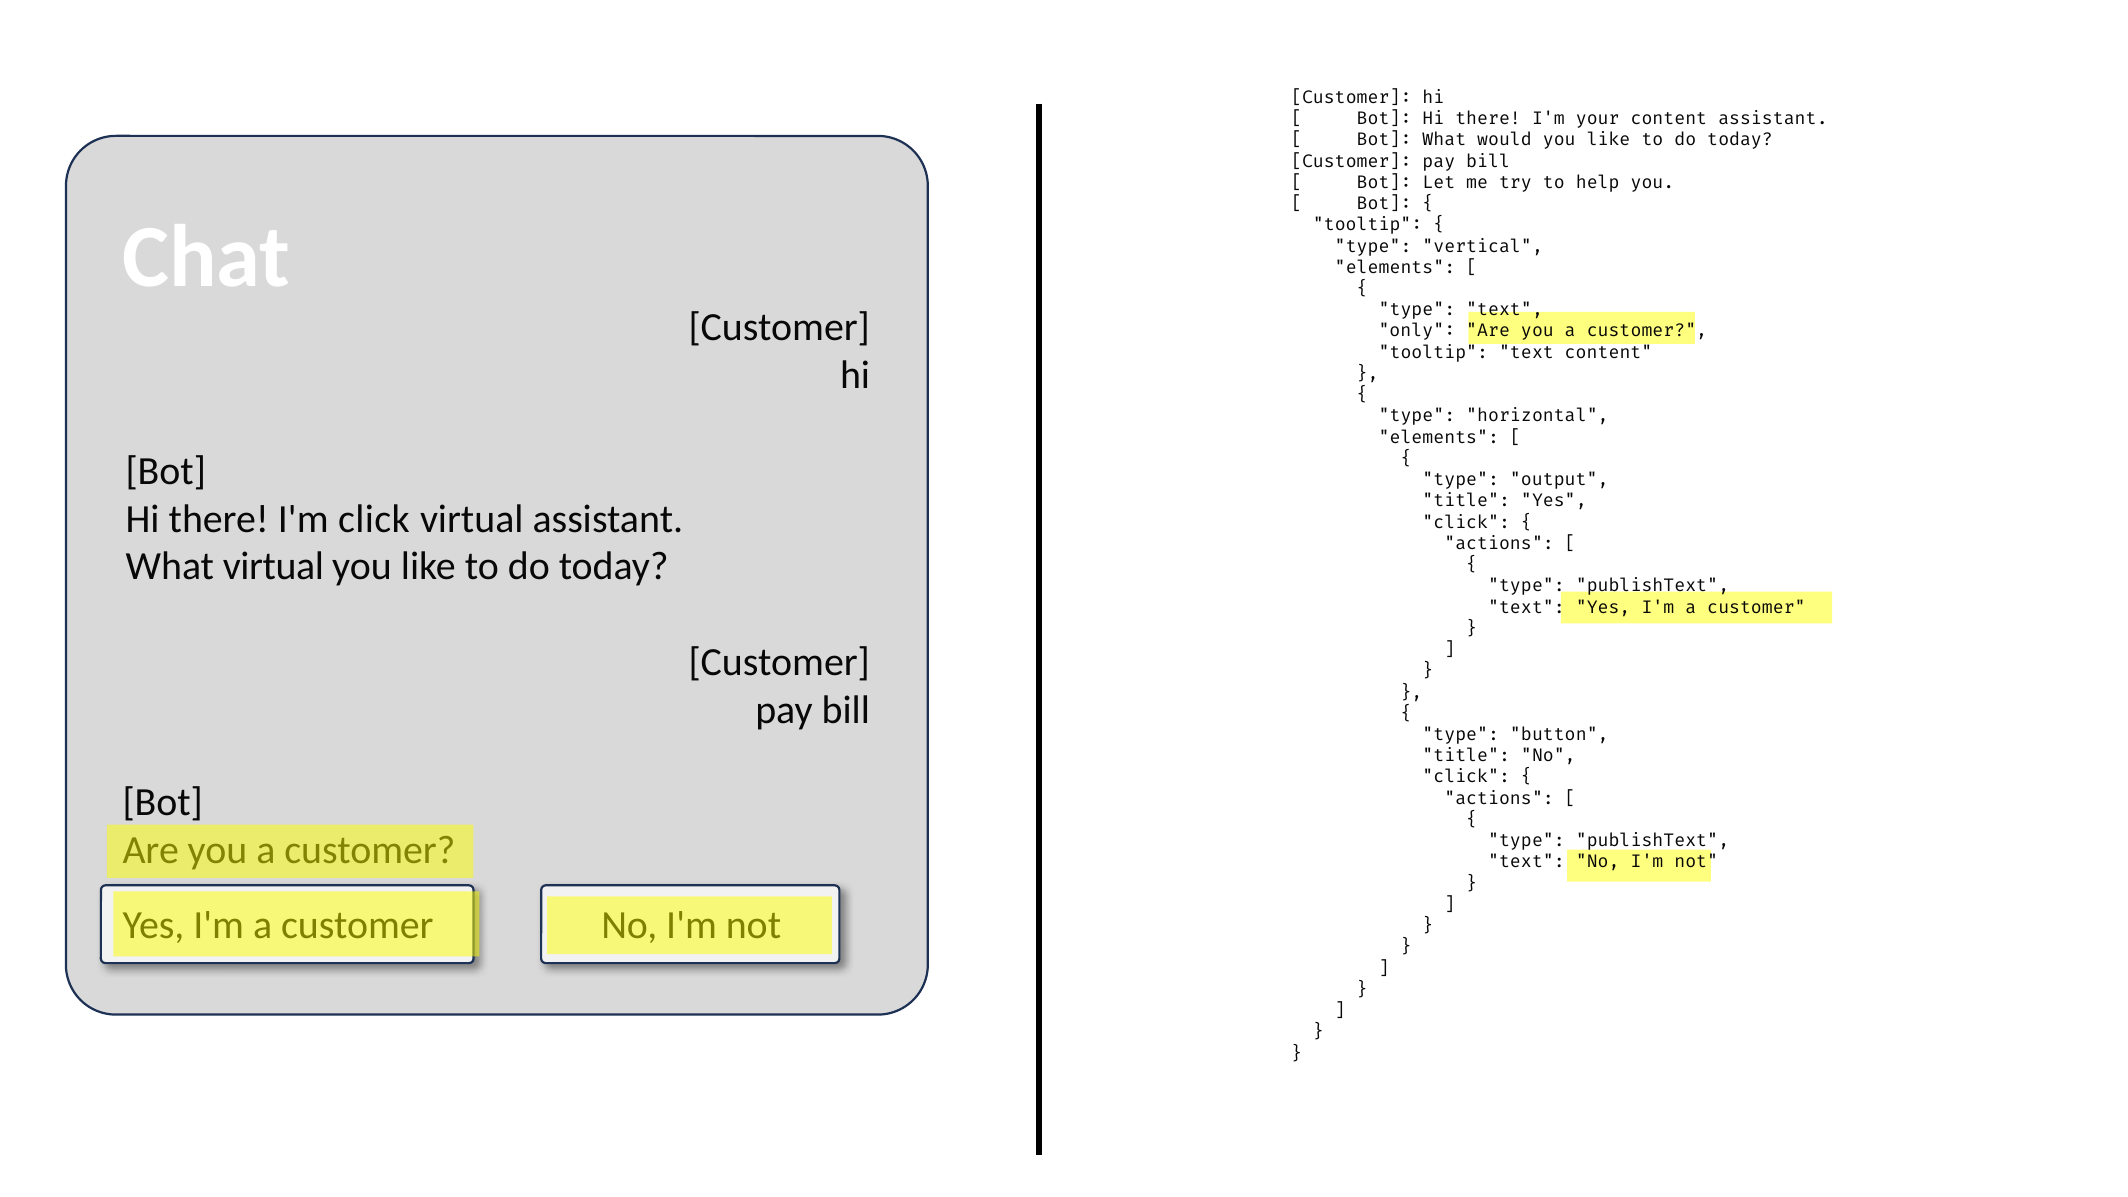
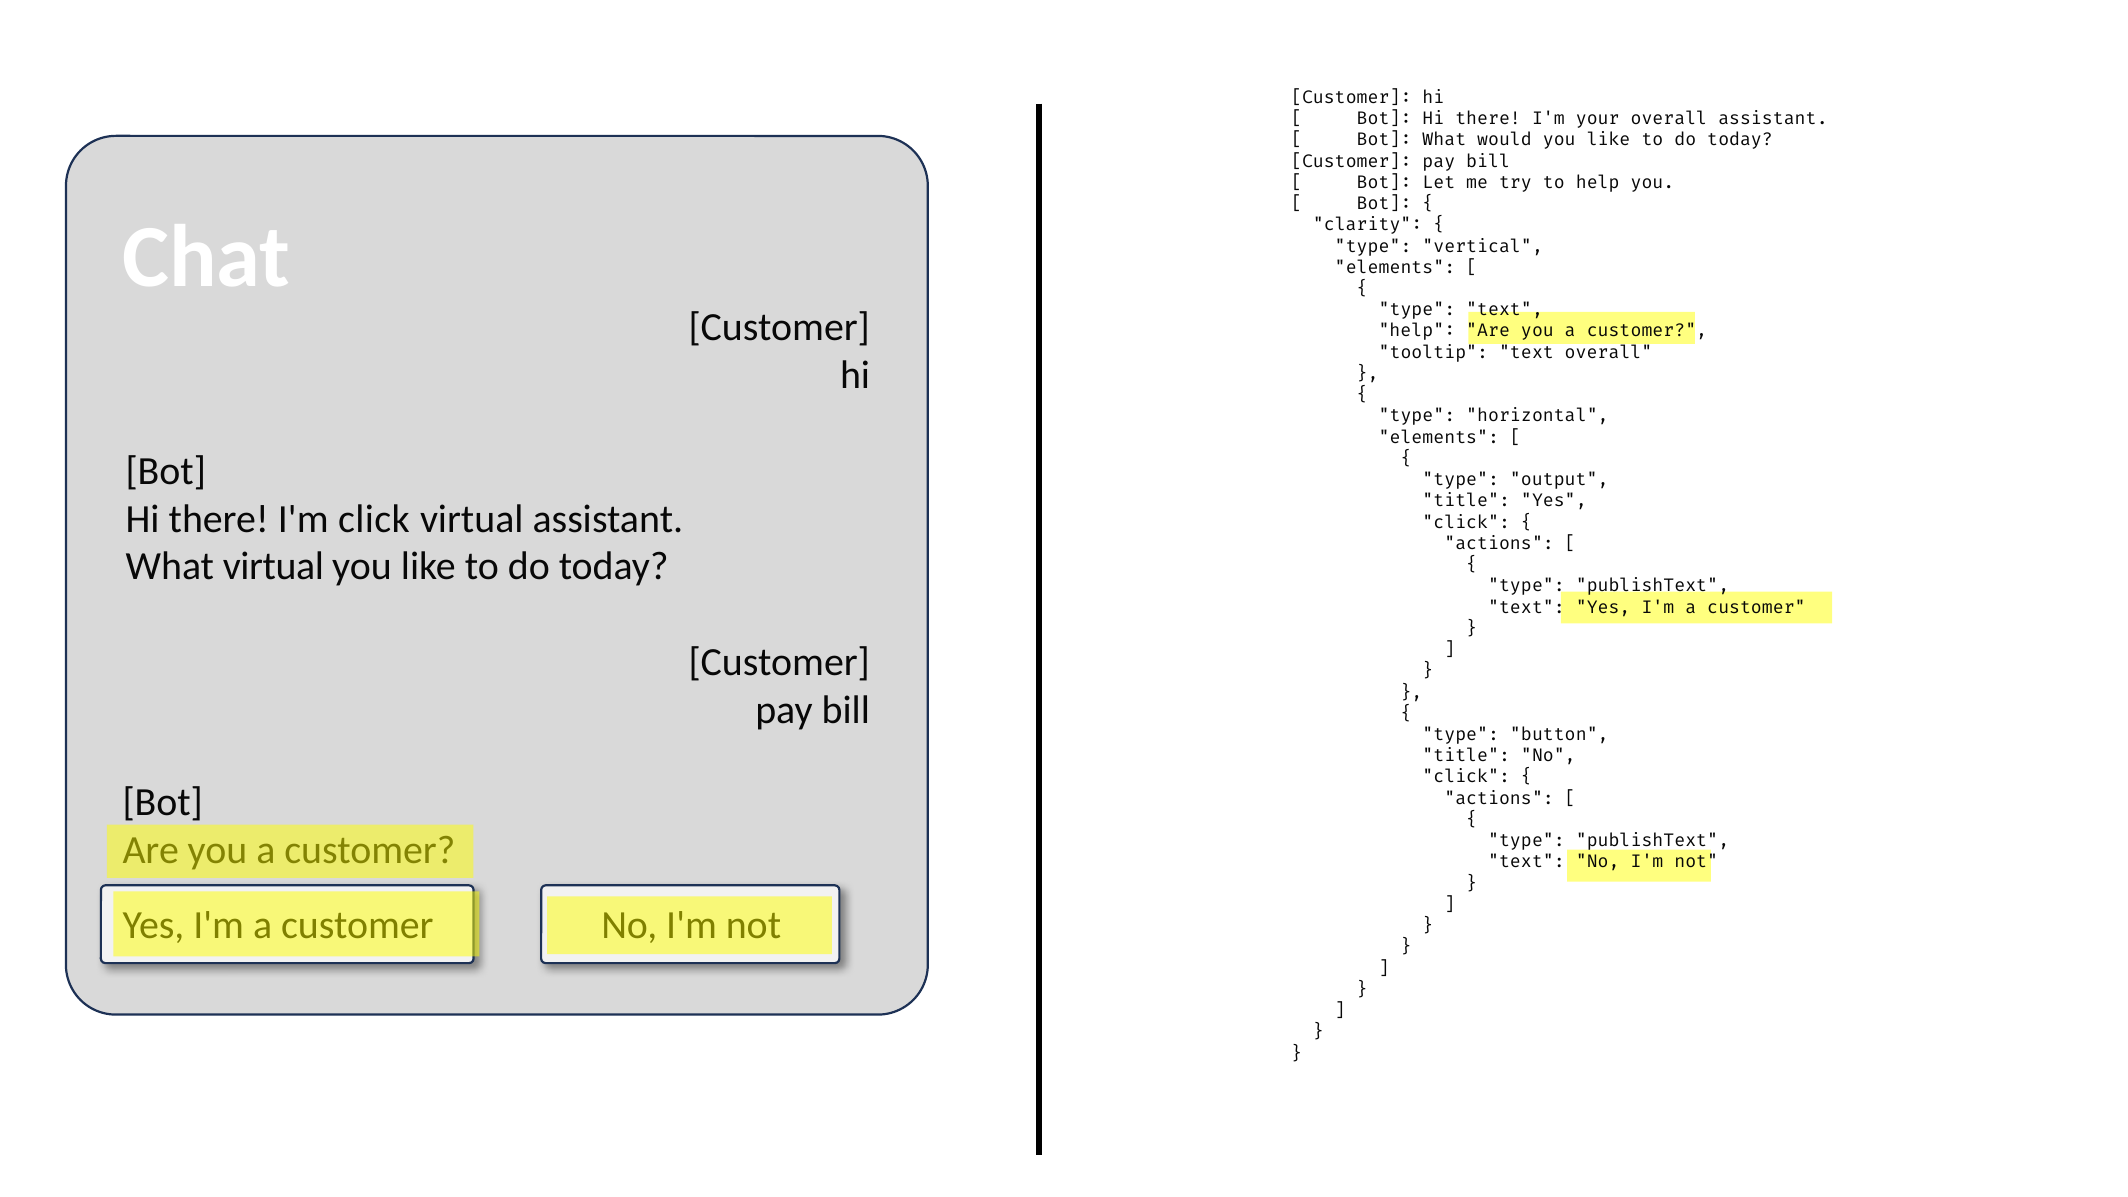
your content: content -> overall (1669, 119)
tooltip: tooltip -> clarity (1368, 225)
only: only -> help (1417, 331)
text content: content -> overall (1609, 352)
